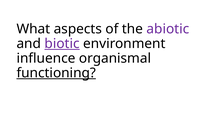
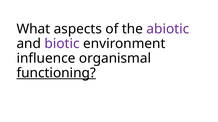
biotic underline: present -> none (62, 44)
